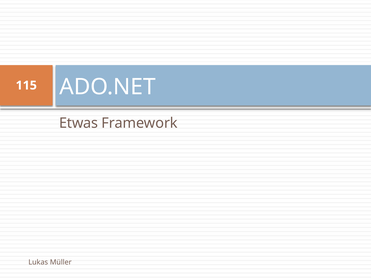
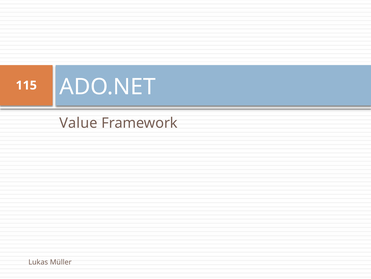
Etwas: Etwas -> Value (78, 123)
